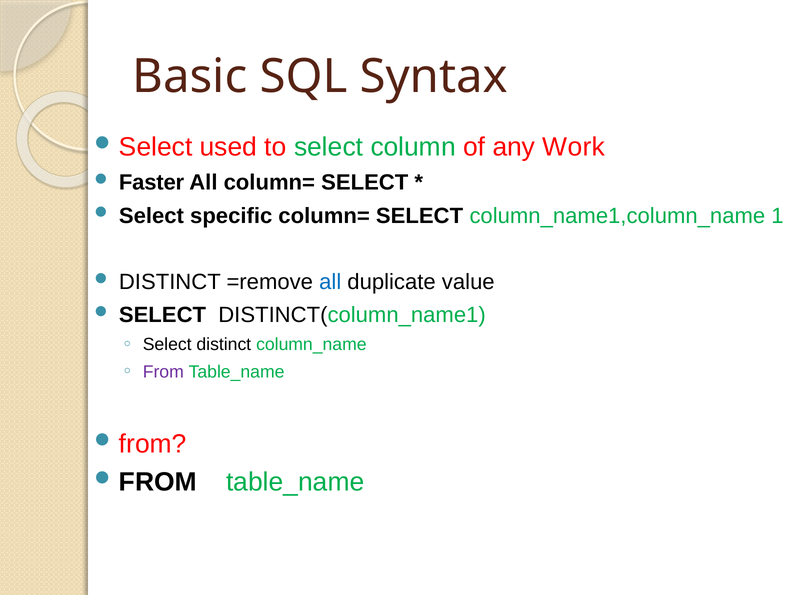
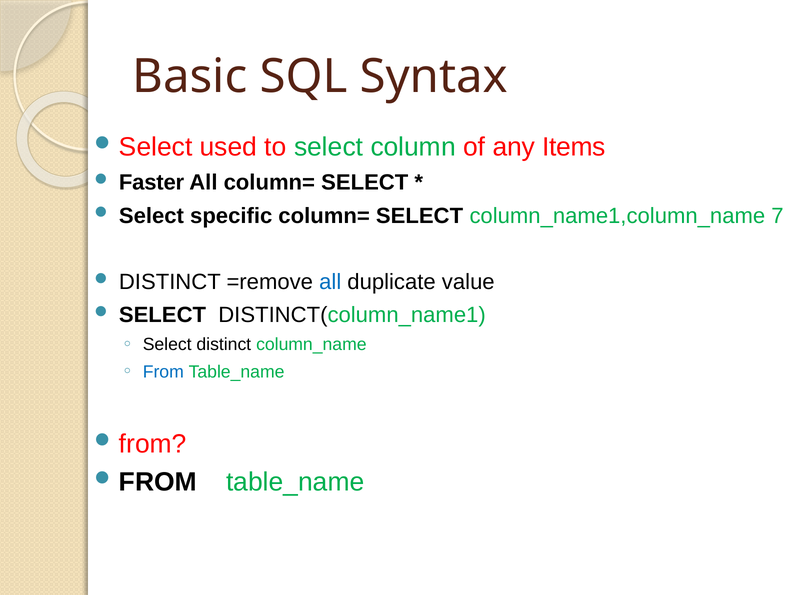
Work: Work -> Items (574, 147)
1: 1 -> 7 (777, 216)
From colour: purple -> blue (163, 372)
